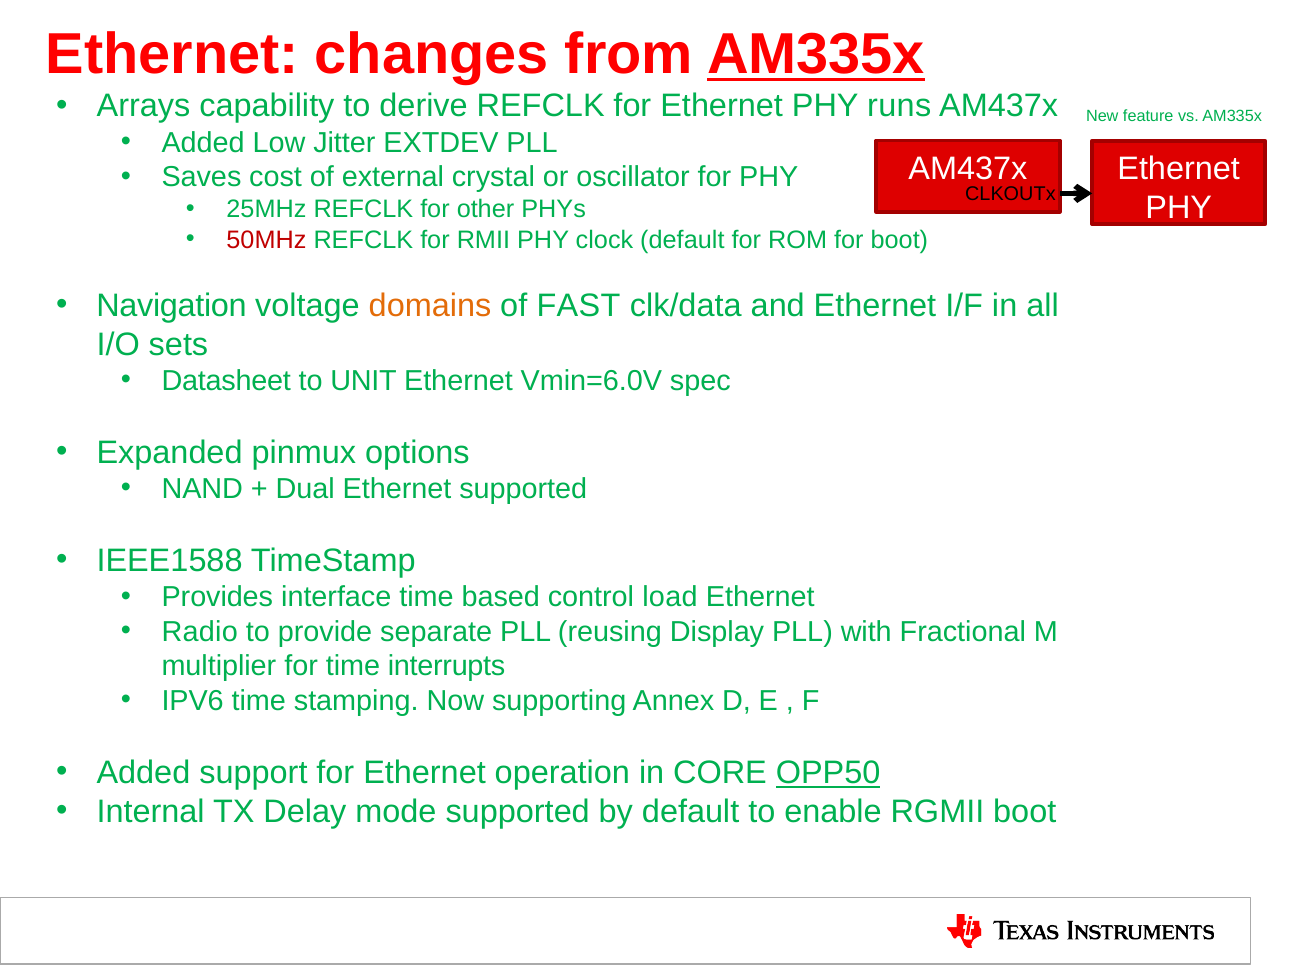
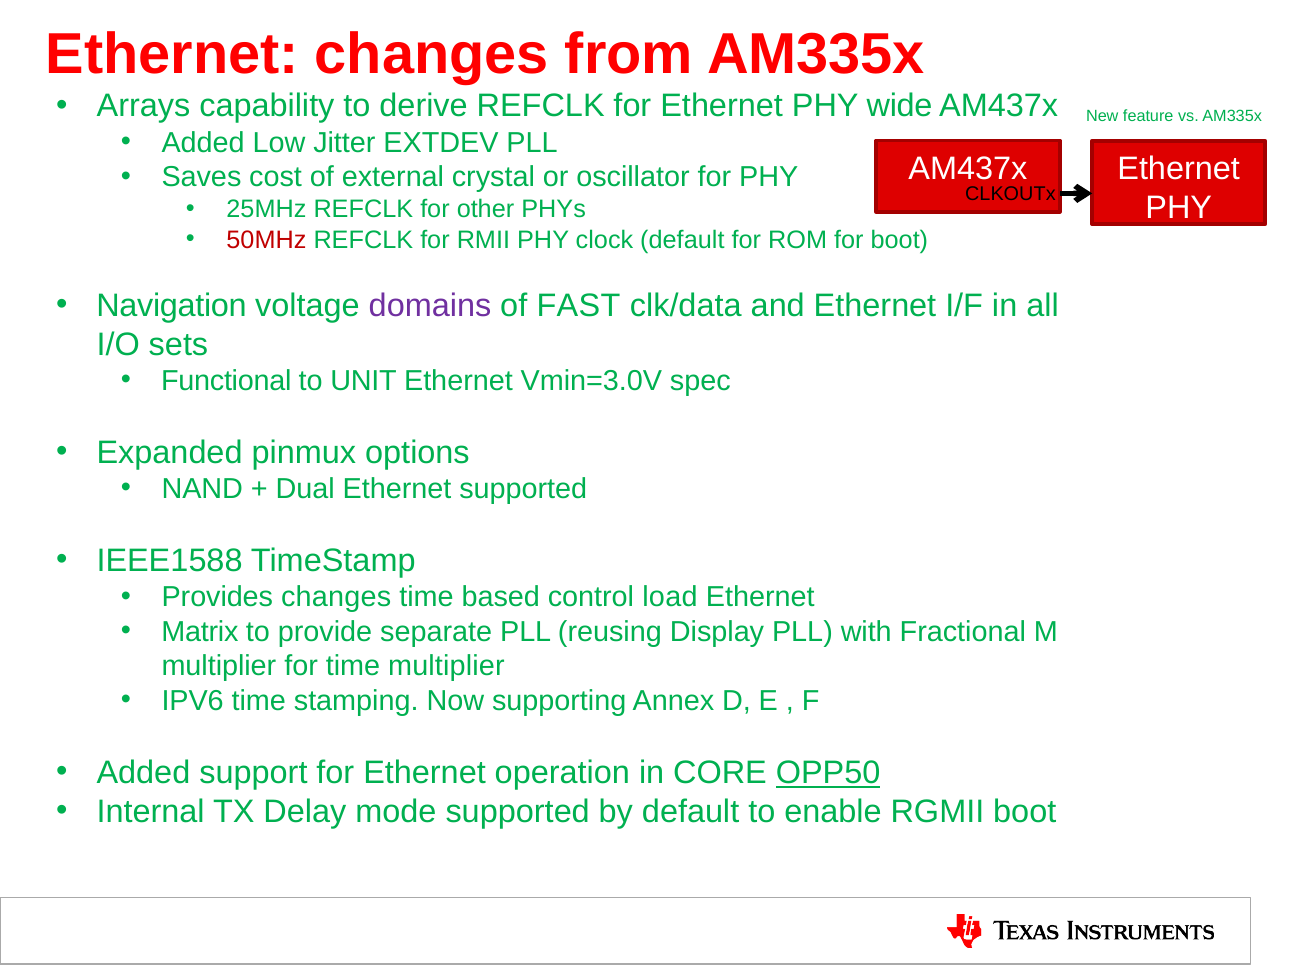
AM335x underline: present -> none (816, 55)
runs: runs -> wide (900, 106)
domains colour: orange -> purple (430, 305)
Datasheet: Datasheet -> Functional (226, 381)
Vmin=6.0V: Vmin=6.0V -> Vmin=3.0V (591, 381)
Provides interface: interface -> changes (336, 597)
Radio: Radio -> Matrix (200, 632)
time interrupts: interrupts -> multiplier (446, 666)
